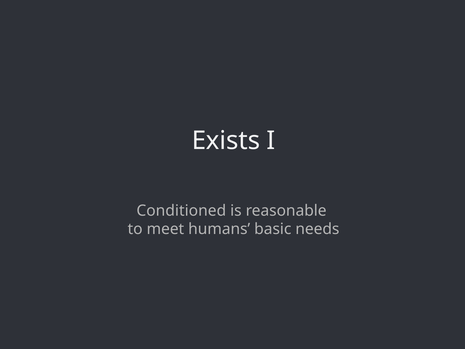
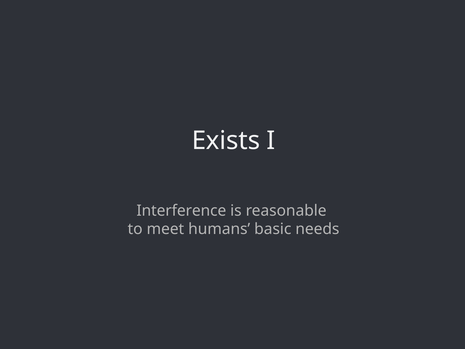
Conditioned: Conditioned -> Interference (181, 210)
